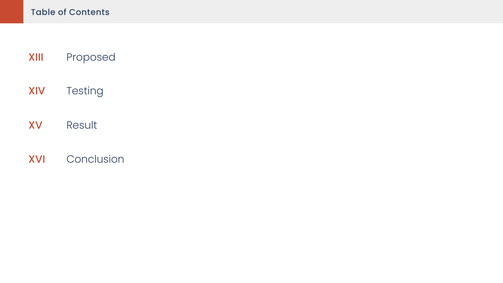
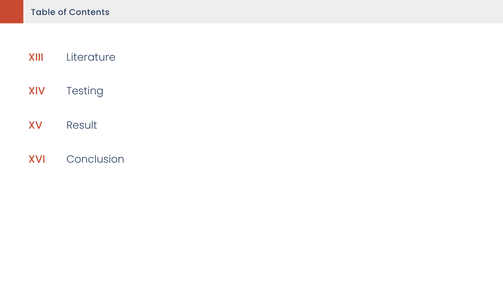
Proposed: Proposed -> Literature (91, 57)
